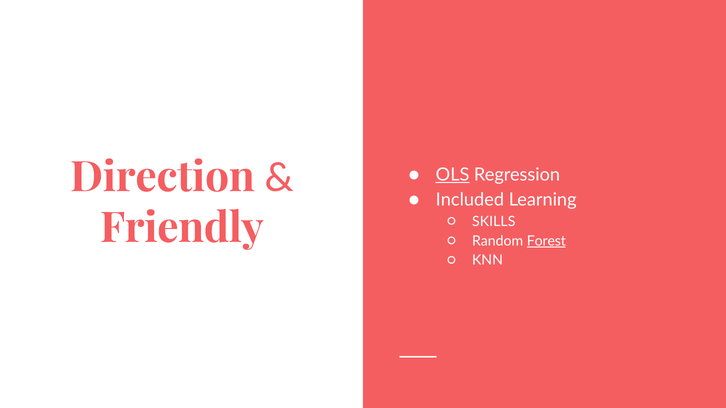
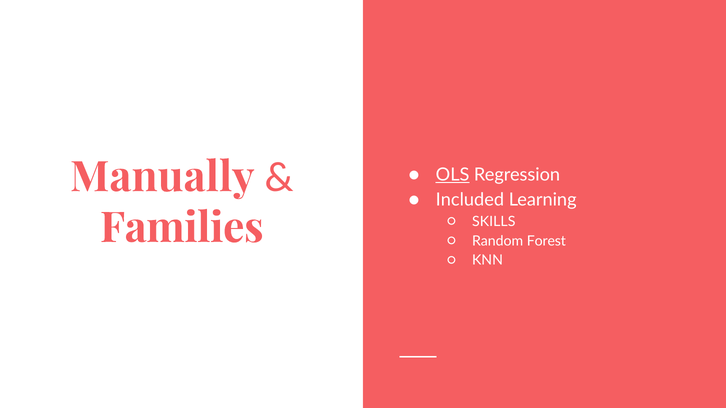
Direction: Direction -> Manually (162, 177)
Friendly: Friendly -> Families (182, 228)
Forest underline: present -> none (546, 241)
